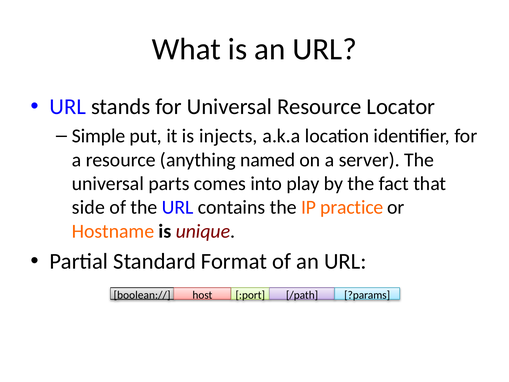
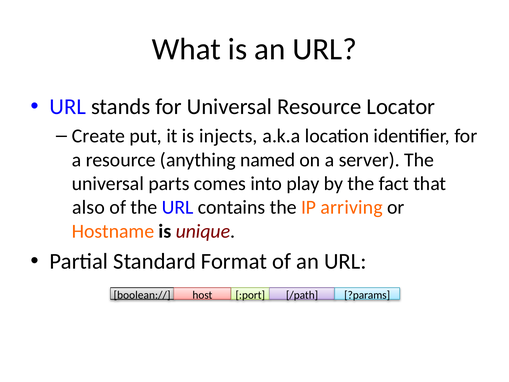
Simple: Simple -> Create (99, 136)
side: side -> also (88, 207)
practice: practice -> arriving (352, 207)
